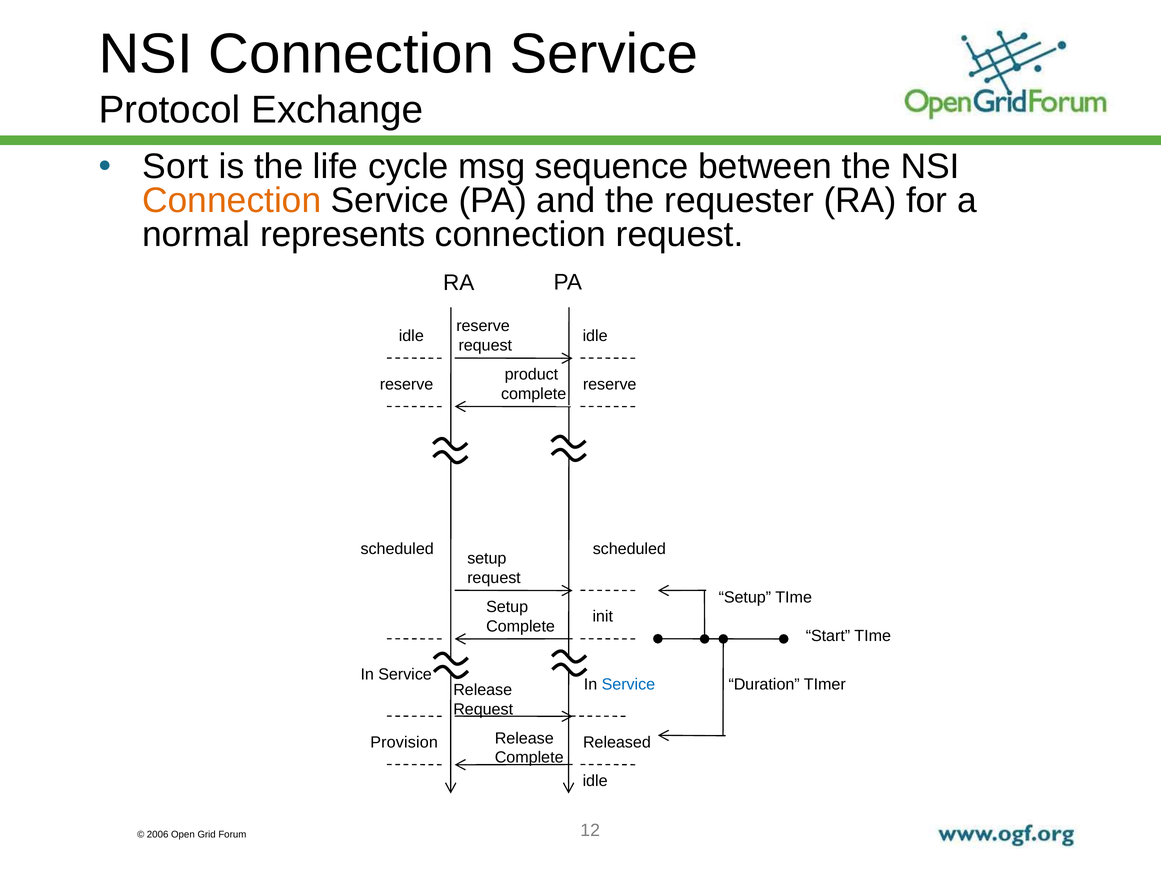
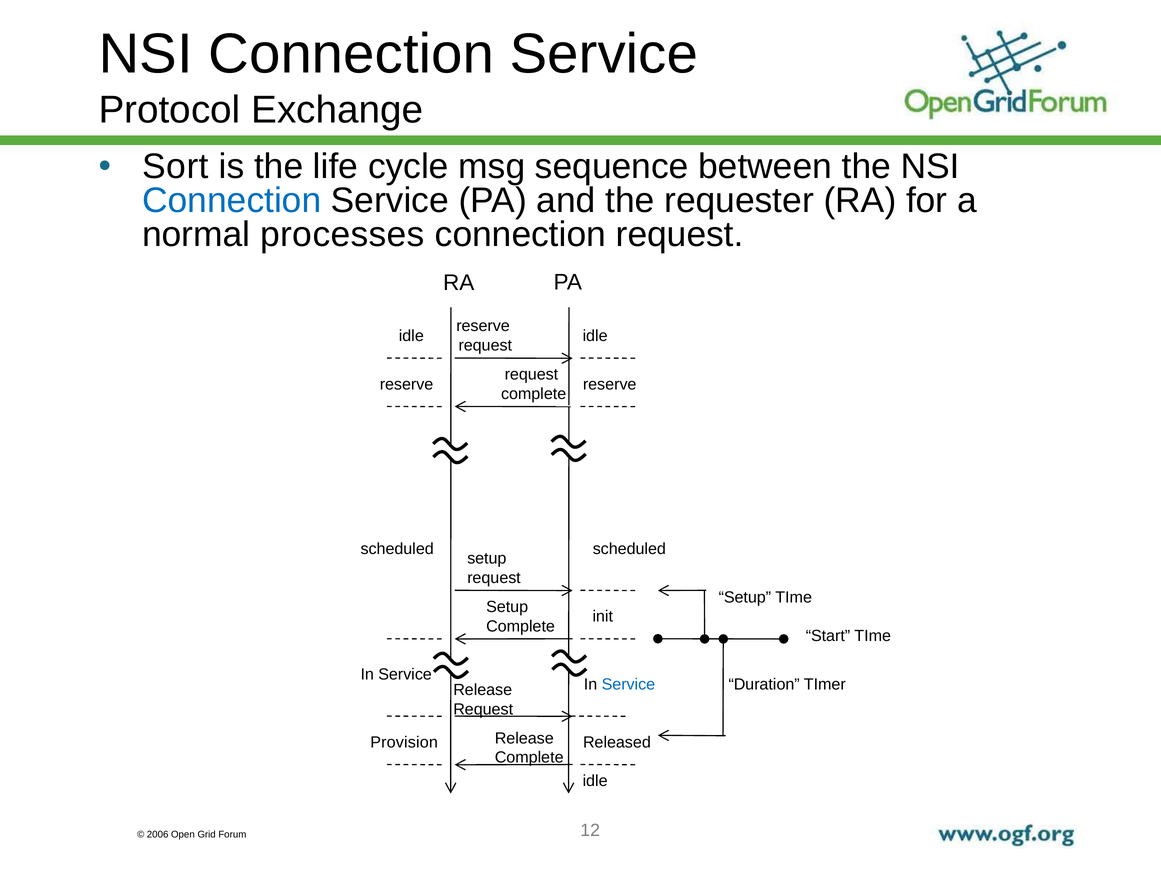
Connection colour: orange -> blue (232, 201)
represents: represents -> processes (342, 235)
product: product -> request (531, 374)
